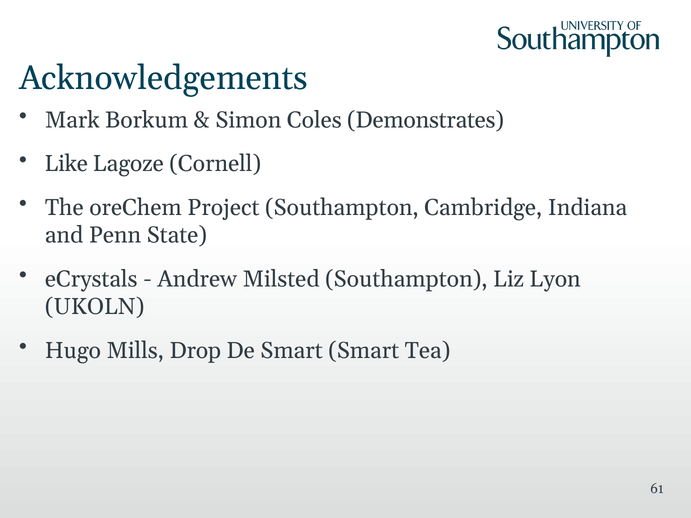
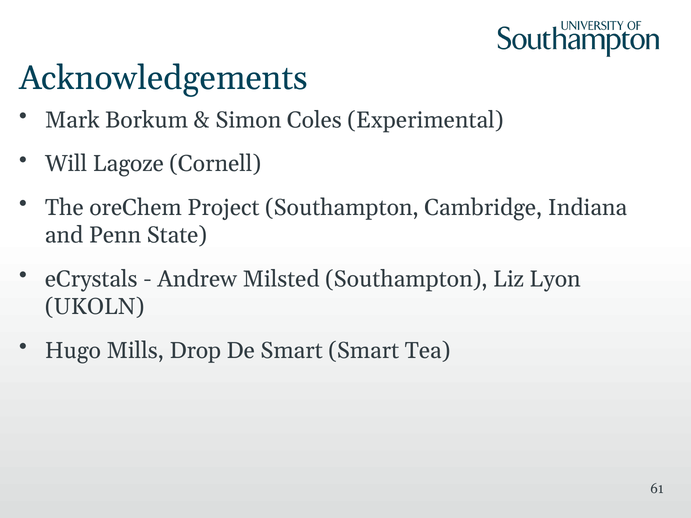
Demonstrates: Demonstrates -> Experimental (425, 120)
Like: Like -> Will (66, 164)
